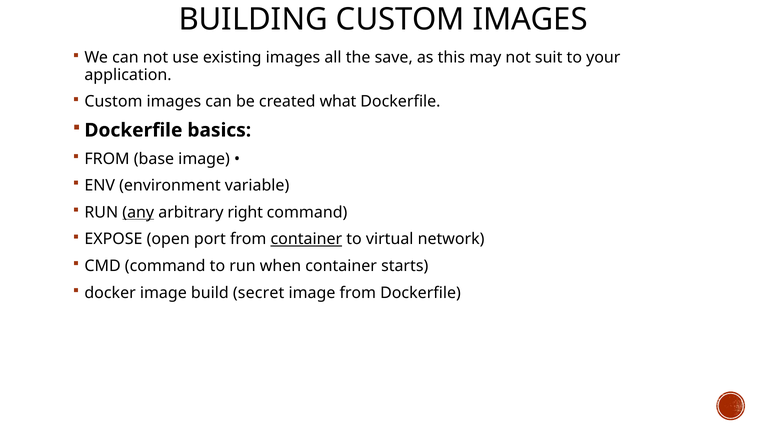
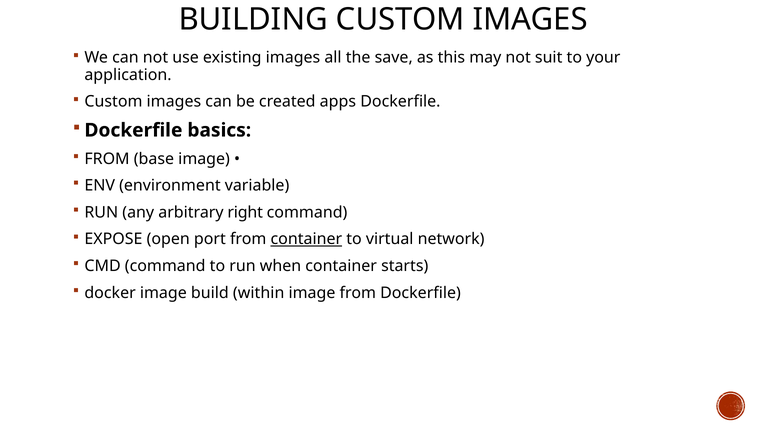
what: what -> apps (338, 102)
any underline: present -> none (138, 212)
secret: secret -> within (259, 293)
